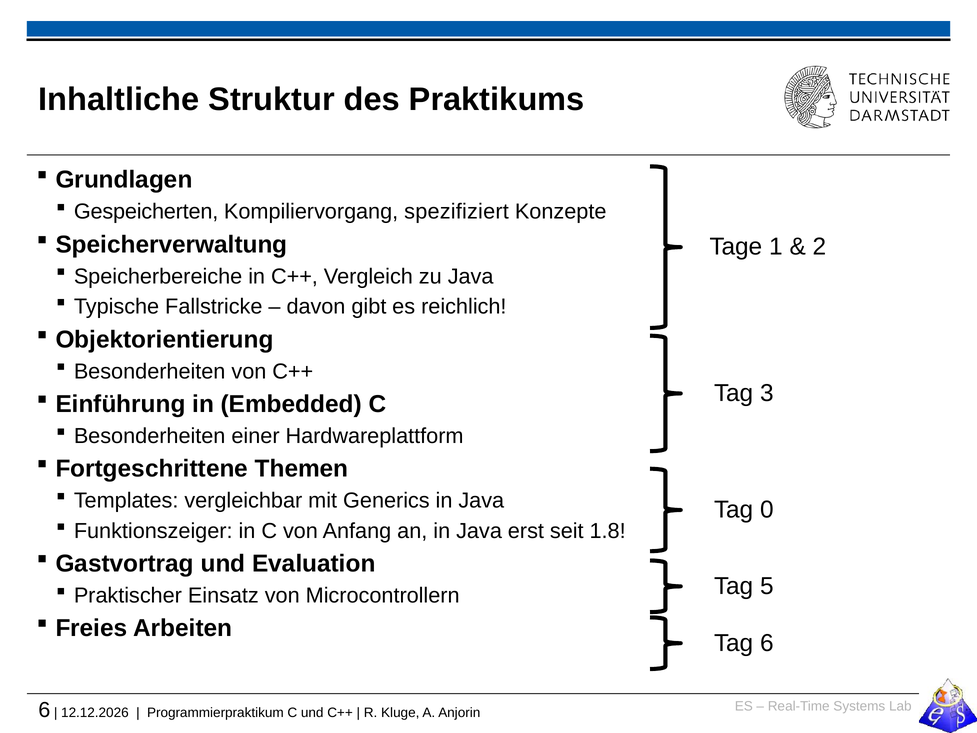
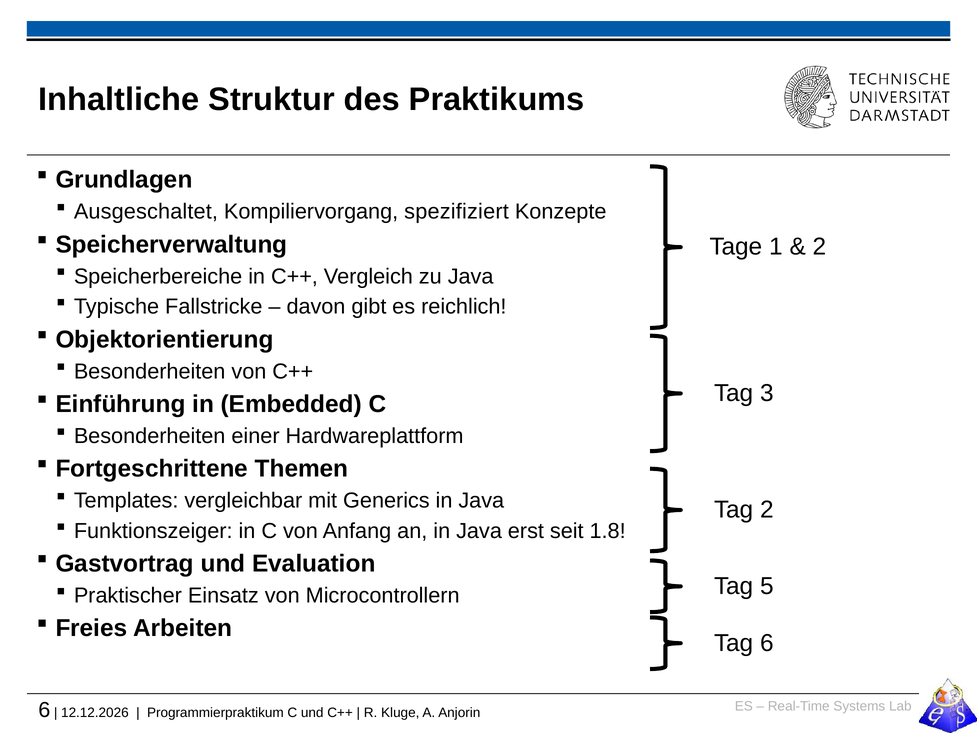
Gespeicherten: Gespeicherten -> Ausgeschaltet (146, 212)
Tag 0: 0 -> 2 (767, 510)
